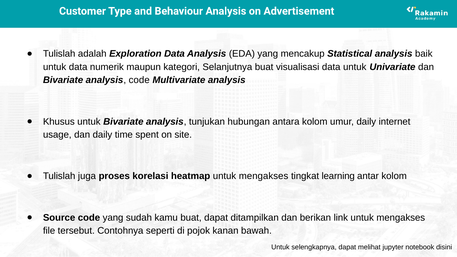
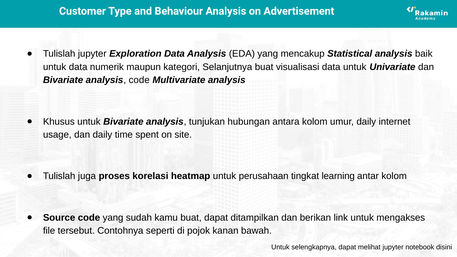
Tulislah adalah: adalah -> jupyter (92, 54)
heatmap untuk mengakses: mengakses -> perusahaan (264, 176)
